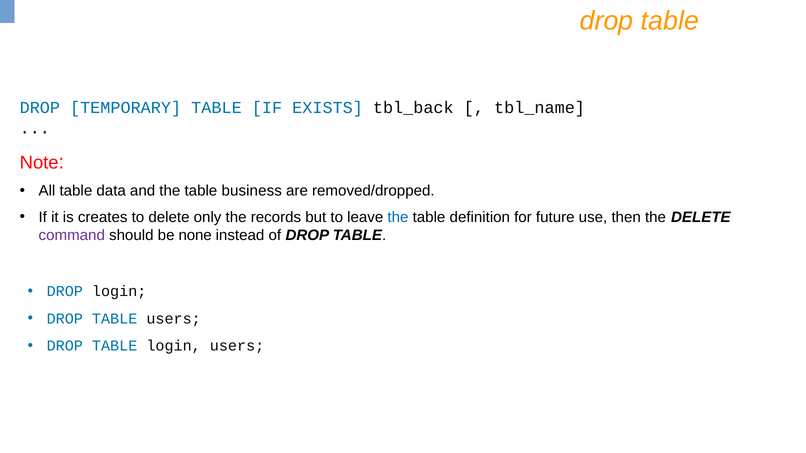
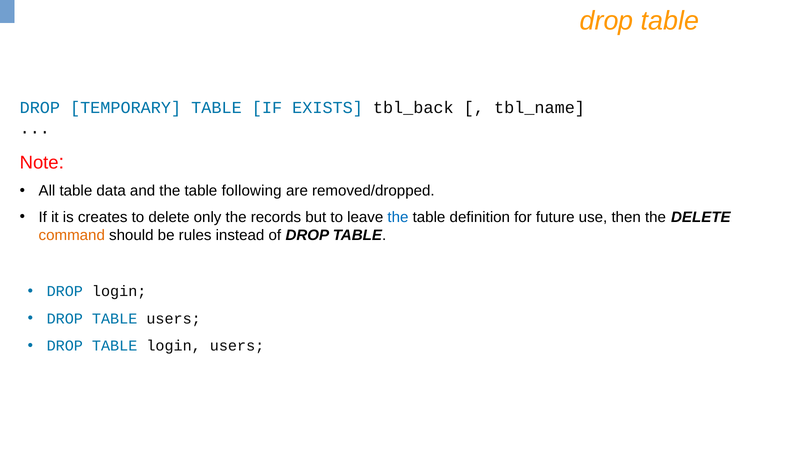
business: business -> following (252, 191)
command colour: purple -> orange (72, 235)
none: none -> rules (195, 235)
